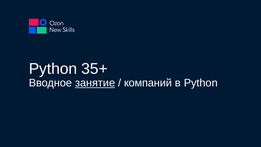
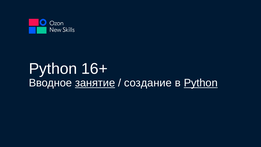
35+: 35+ -> 16+ (95, 69)
компаний: компаний -> создание (148, 83)
Python underline: none -> present (201, 83)
